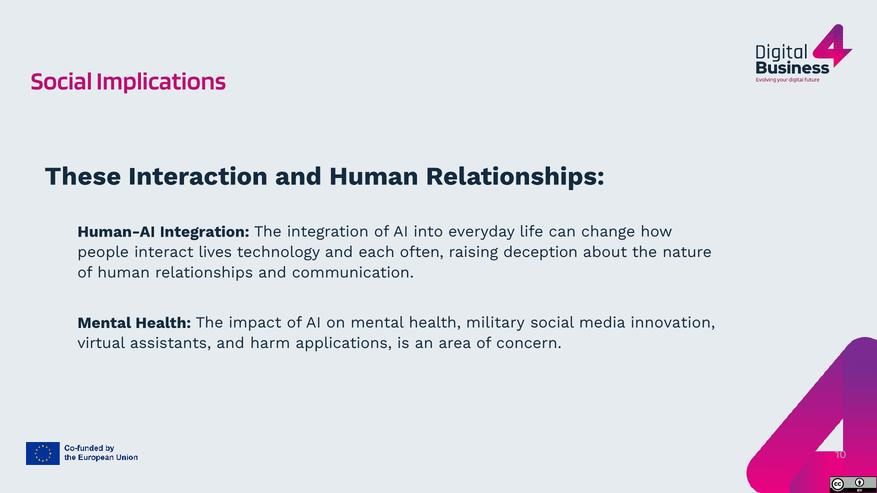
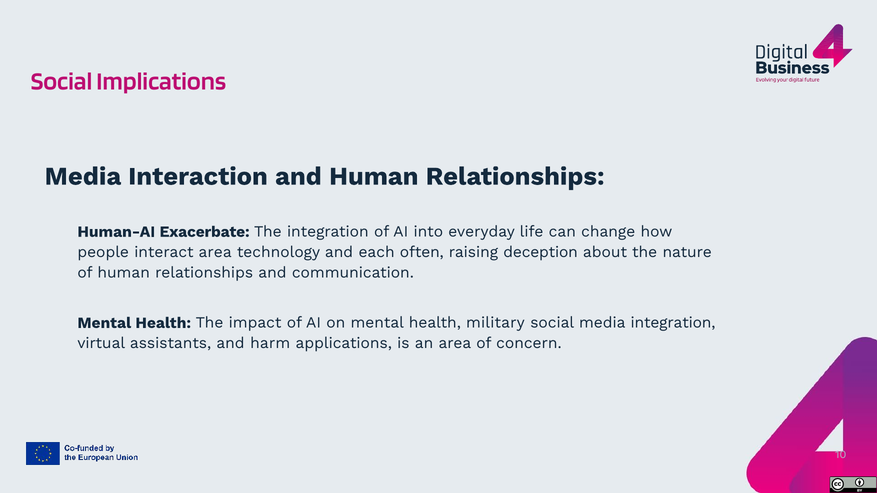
These: These -> Media (83, 176)
Human-AI Integration: Integration -> Exacerbate (205, 232)
interact lives: lives -> area (215, 252)
media innovation: innovation -> integration (673, 323)
